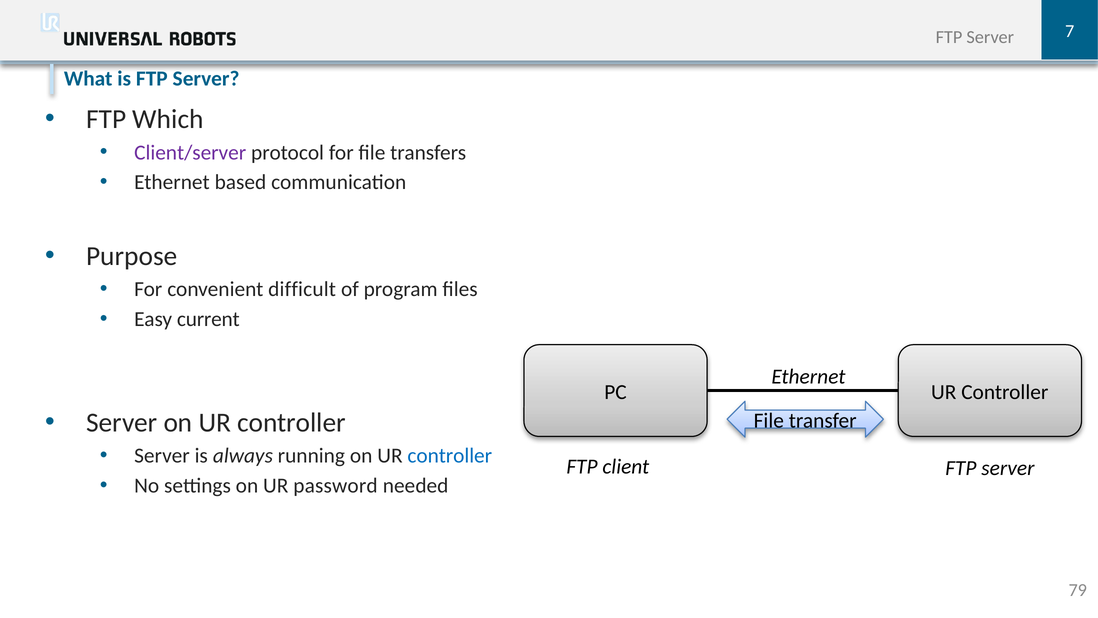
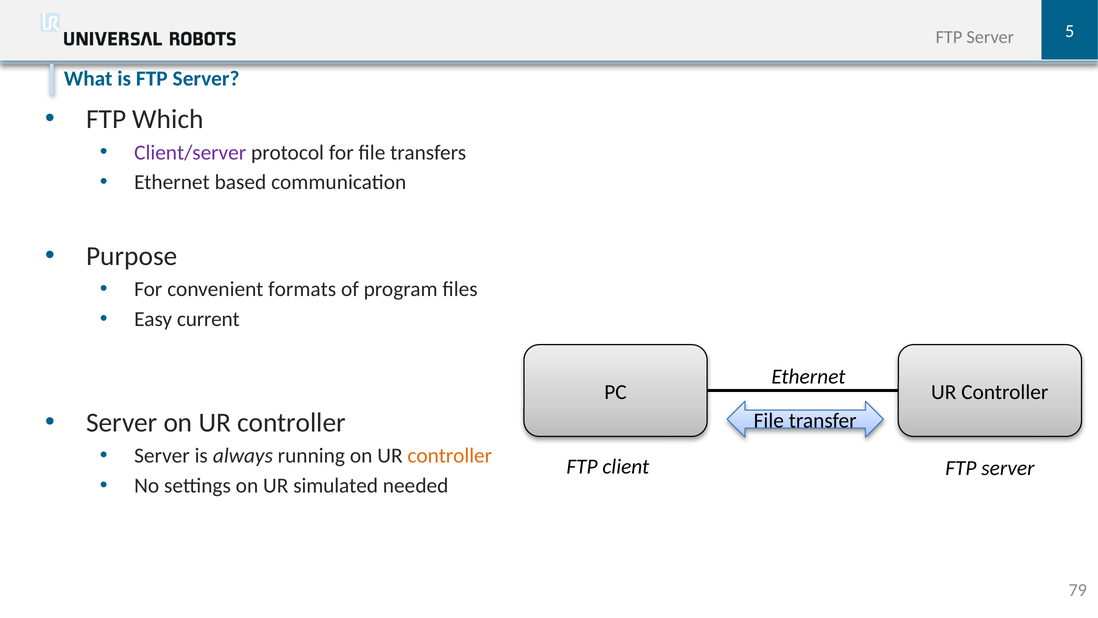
7: 7 -> 5 (1070, 31)
difficult: difficult -> formats (302, 289)
controller colour: blue -> orange (450, 456)
password: password -> simulated (336, 486)
